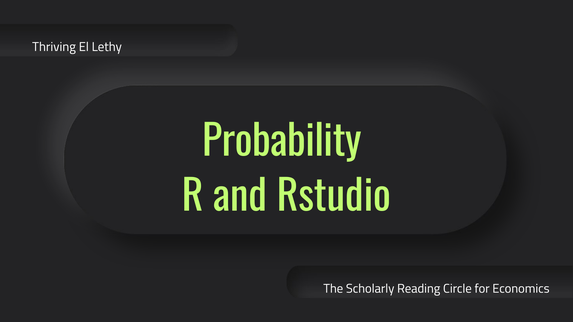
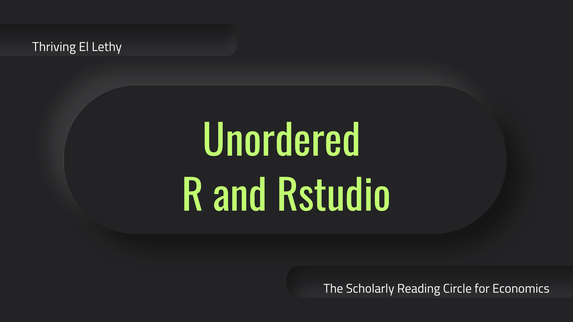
Probability: Probability -> Unordered (282, 142)
